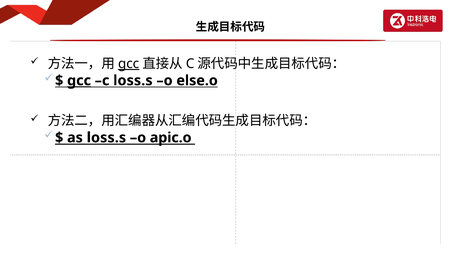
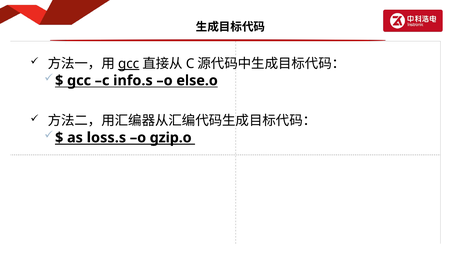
gcc underline: present -> none (79, 81)
c loss.s: loss.s -> info.s (133, 81)
apic.o: apic.o -> gzip.o (171, 138)
